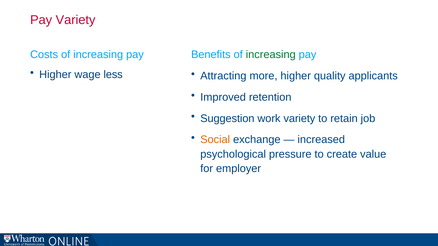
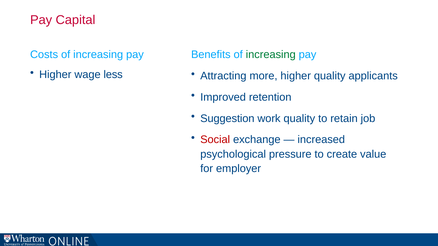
Pay Variety: Variety -> Capital (76, 20)
work variety: variety -> quality (299, 119)
Social colour: orange -> red (215, 140)
